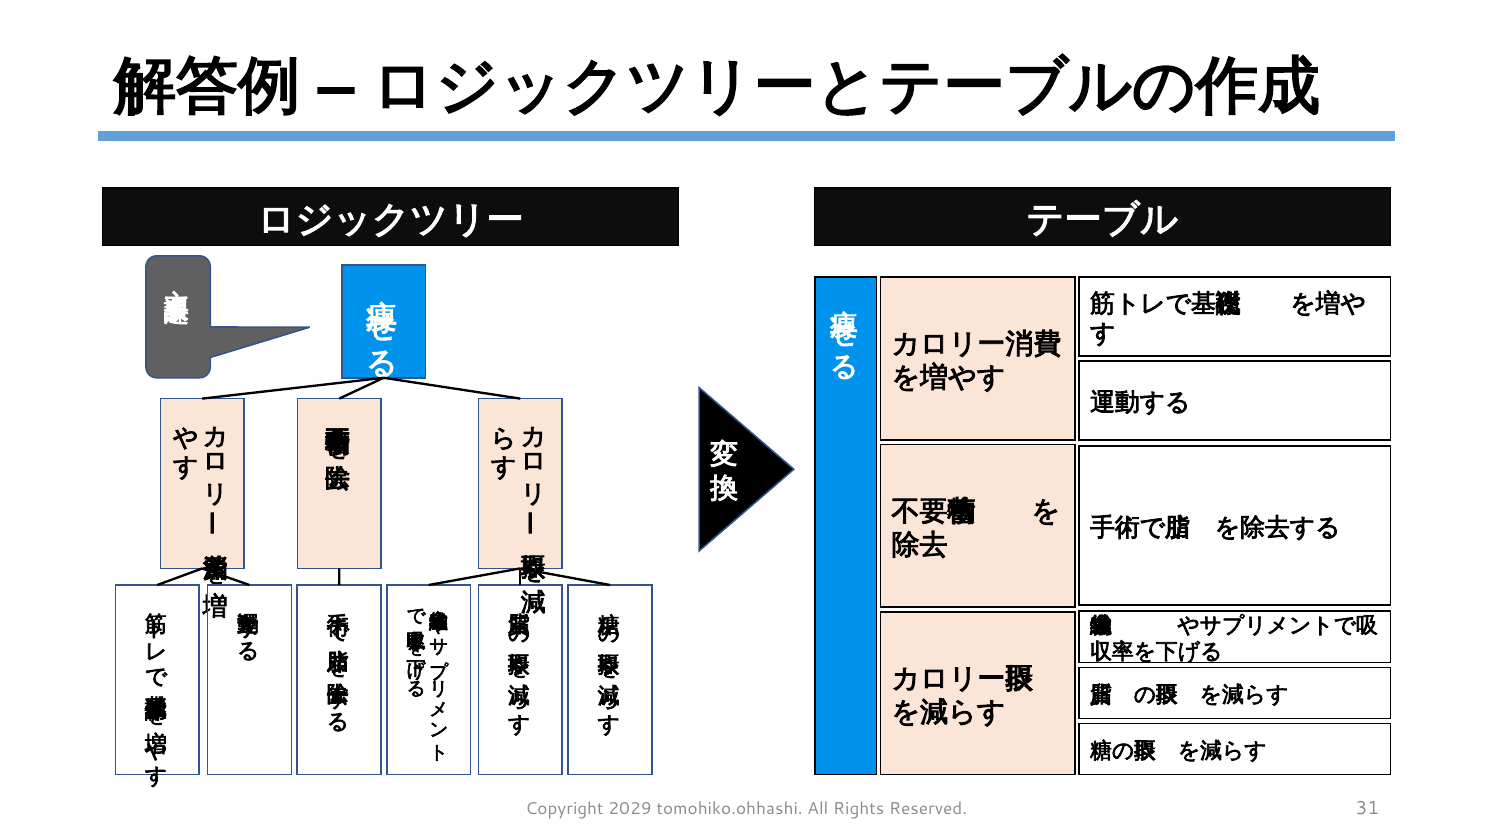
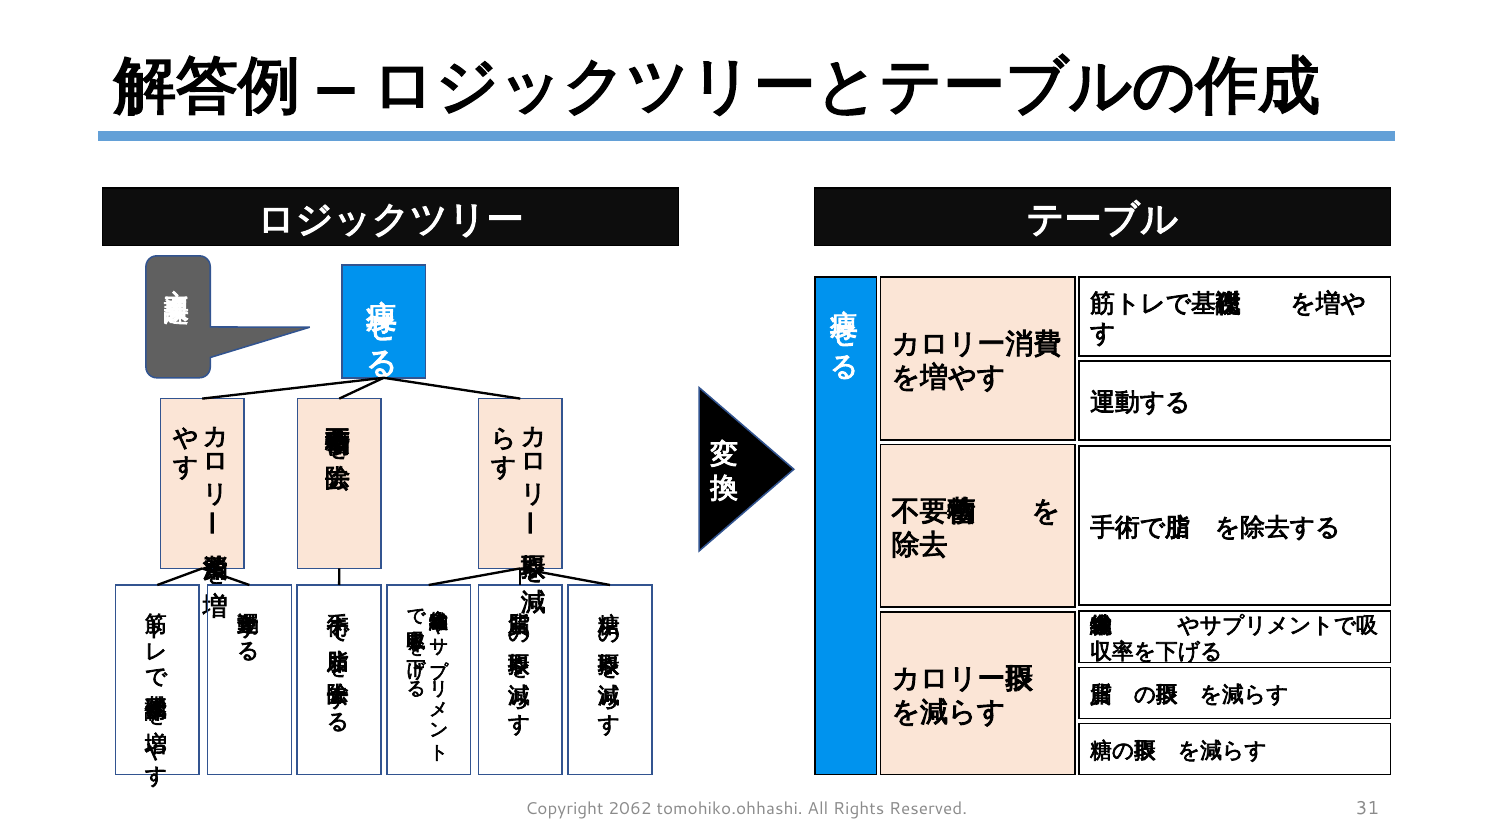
2029: 2029 -> 2062 (630, 808)
